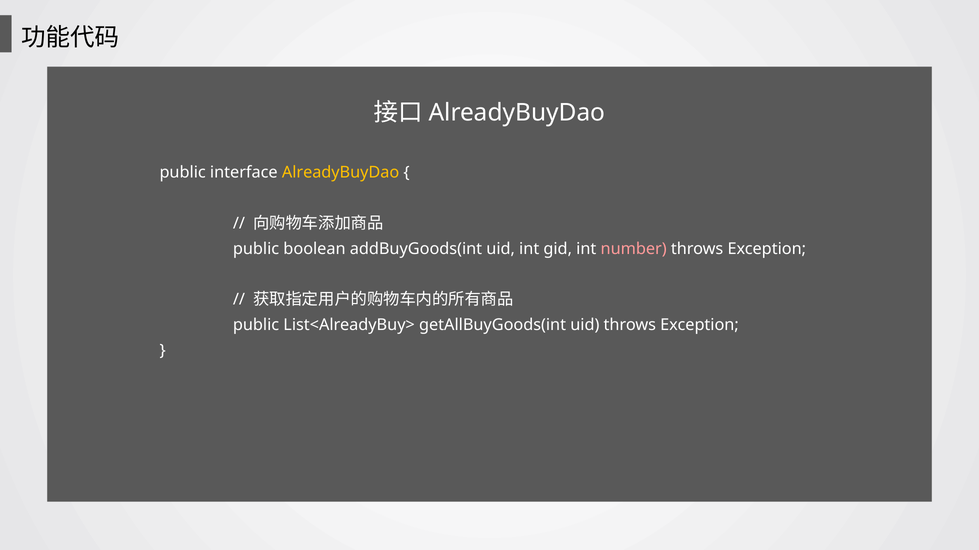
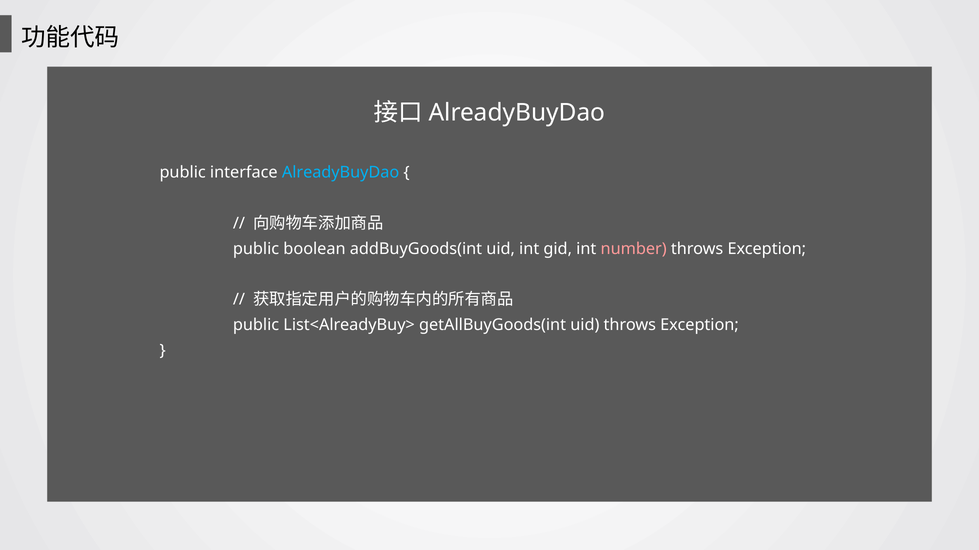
AlreadyBuyDao colour: yellow -> light blue (341, 173)
